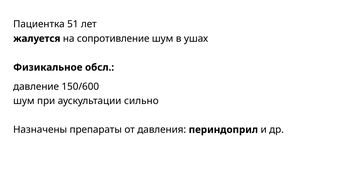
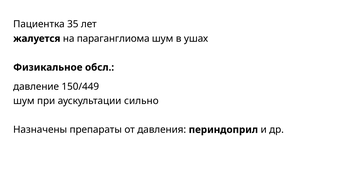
51: 51 -> 35 (73, 24)
сопротивление: сопротивление -> параганглиома (113, 39)
150/600: 150/600 -> 150/449 (80, 87)
